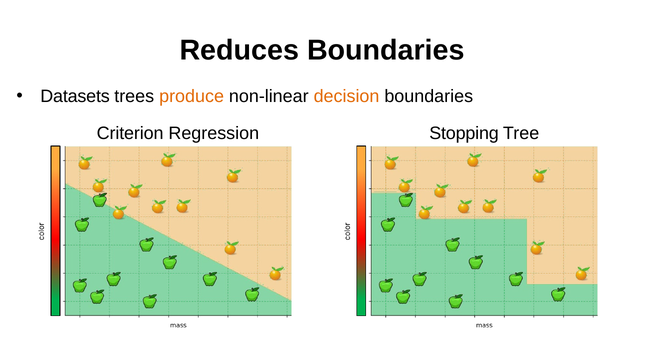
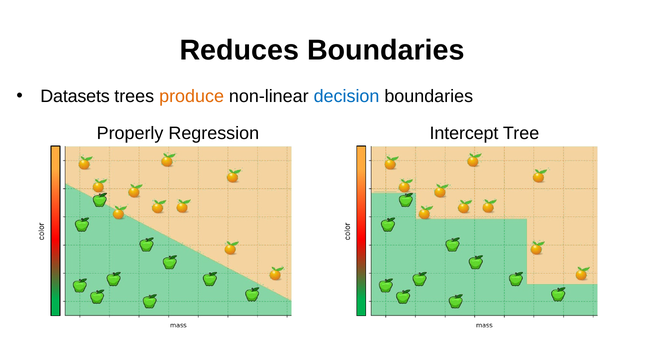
decision colour: orange -> blue (347, 96)
Criterion: Criterion -> Properly (130, 133)
Stopping: Stopping -> Intercept (464, 133)
